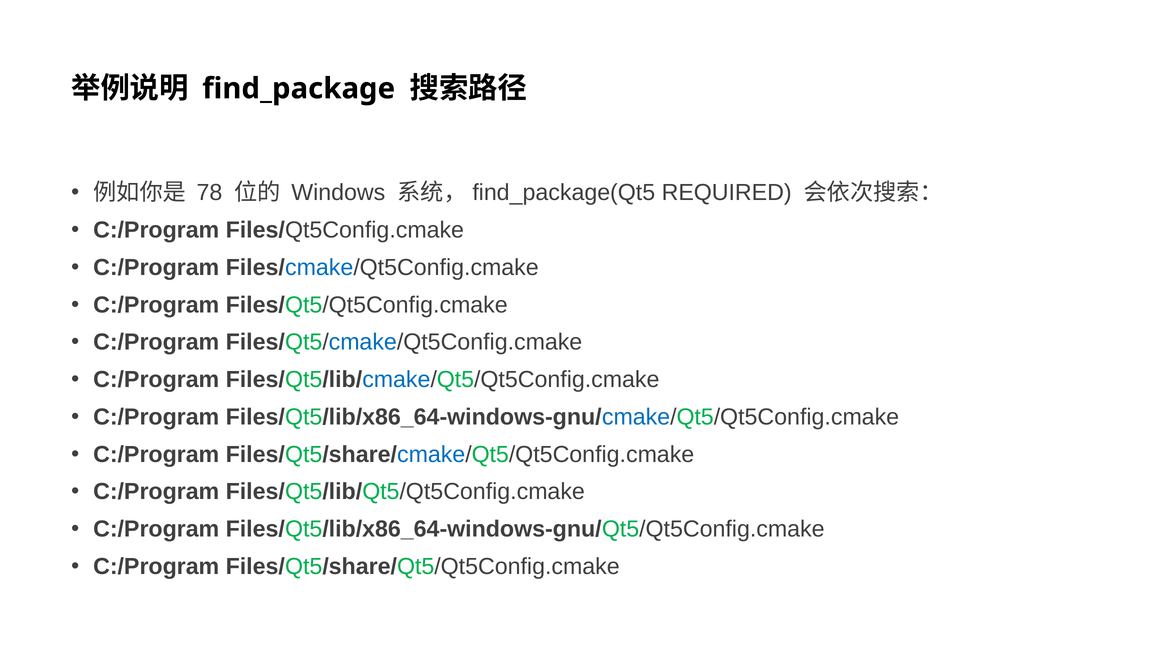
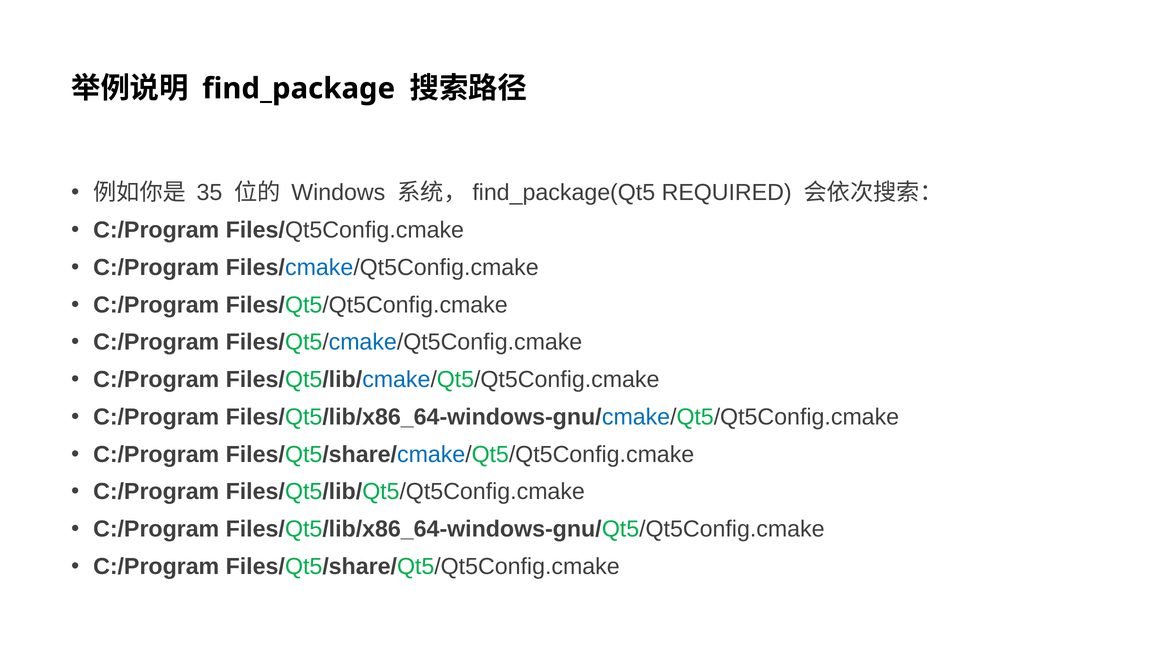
78: 78 -> 35 (209, 193)
